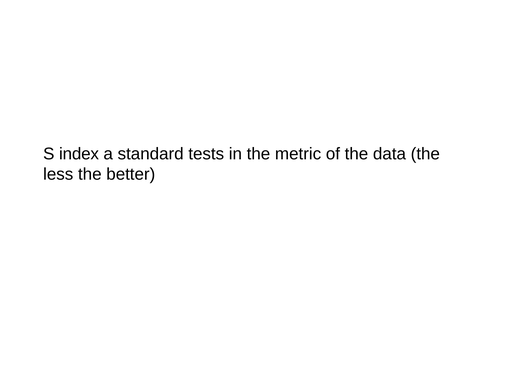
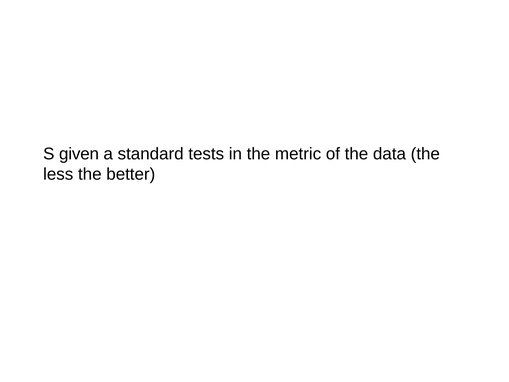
index: index -> given (79, 154)
